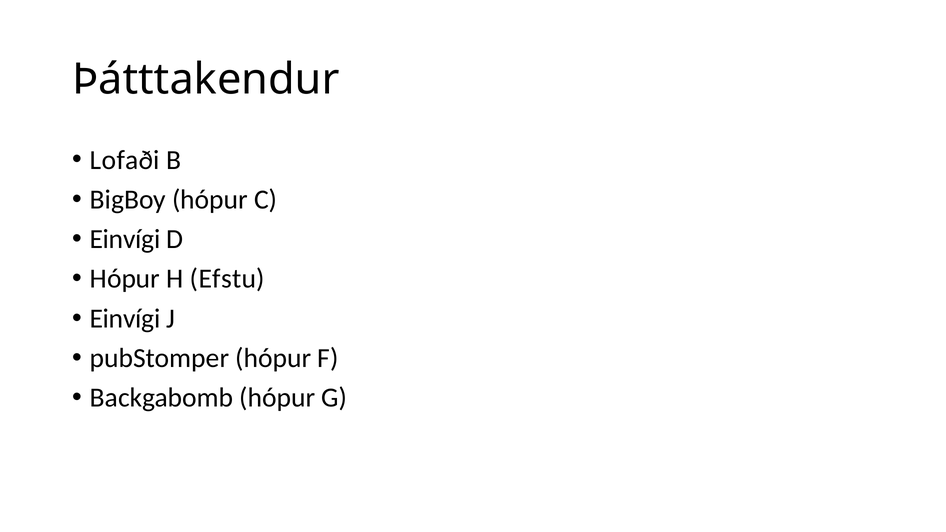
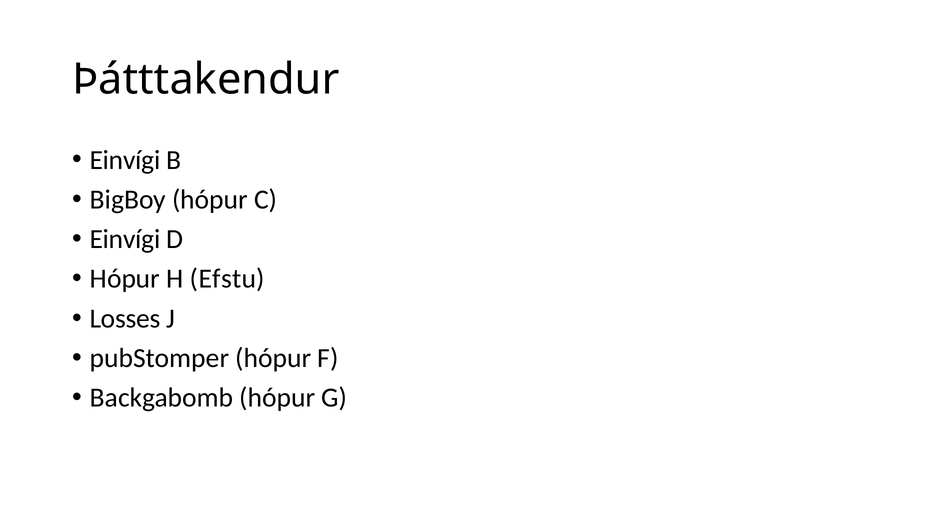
Lofaði: Lofaði -> Einvígi (125, 160)
Einvígi: Einvígi -> Losses (125, 319)
